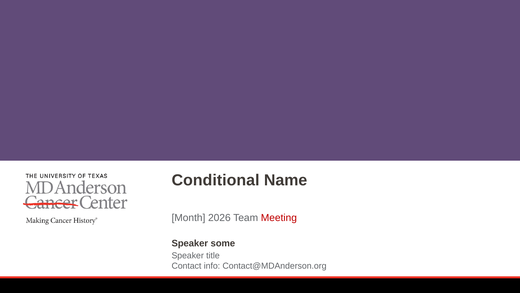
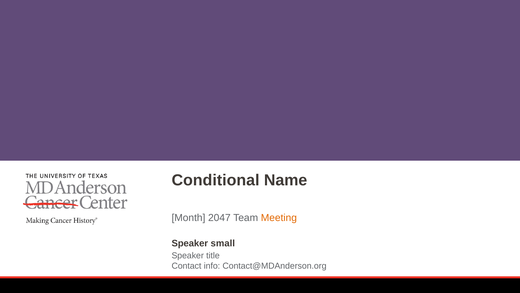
2026: 2026 -> 2047 (219, 217)
Meeting colour: red -> orange (279, 217)
some: some -> small (223, 243)
